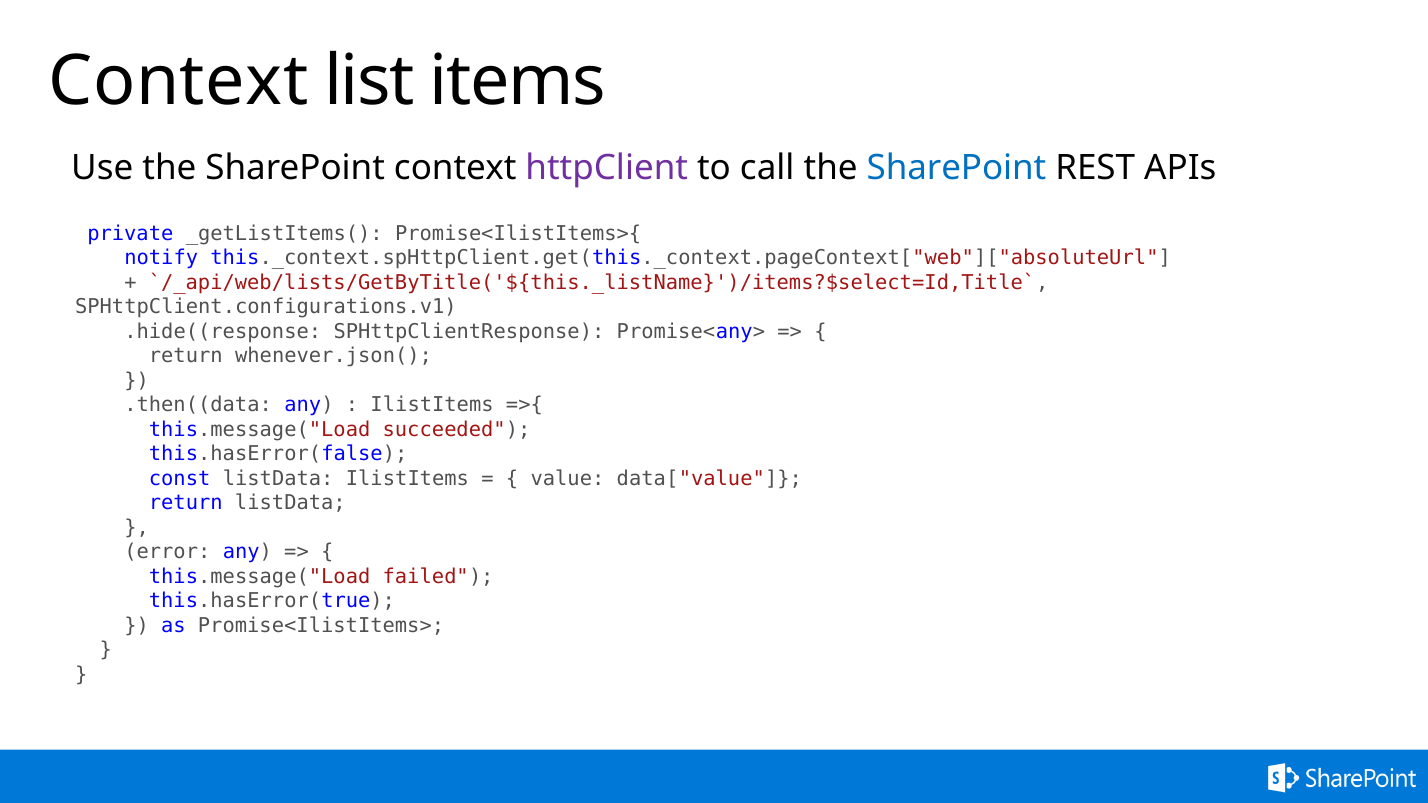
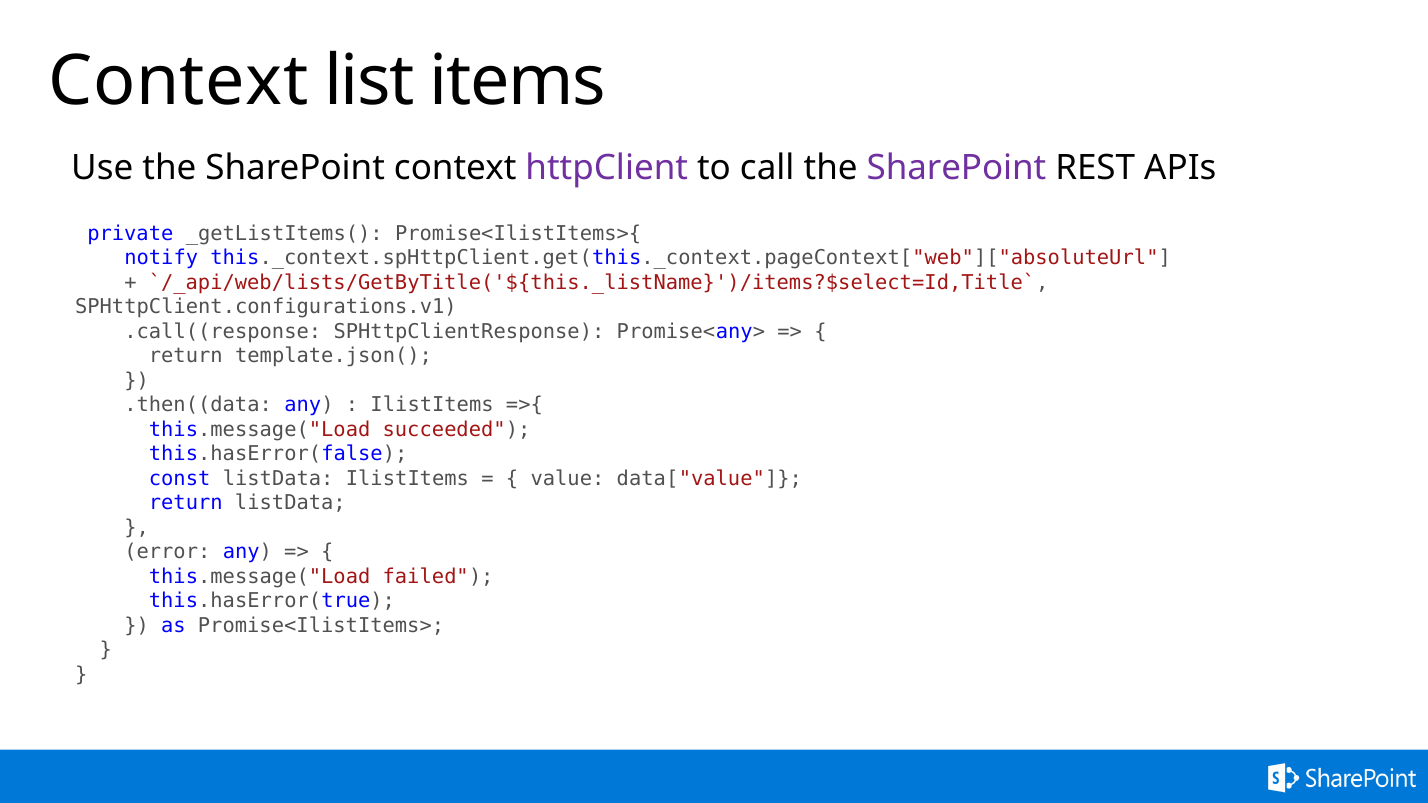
SharePoint colour: blue -> purple (956, 168)
.hide((response: .hide((response -> .call((response (223, 332)
whenever.json(: whenever.json( -> template.json( (334, 356)
